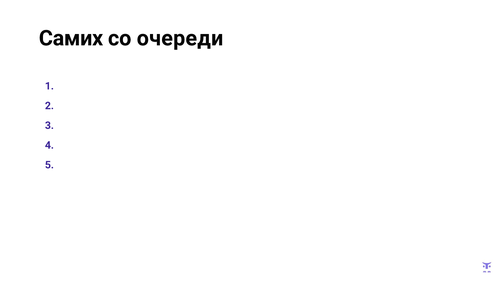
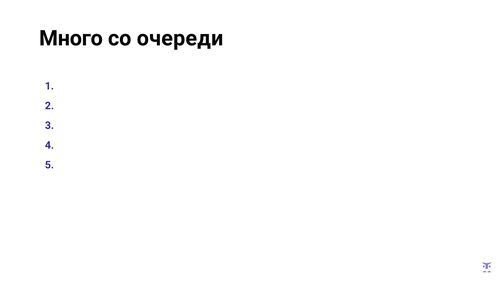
Самих: Самих -> Много (71, 38)
